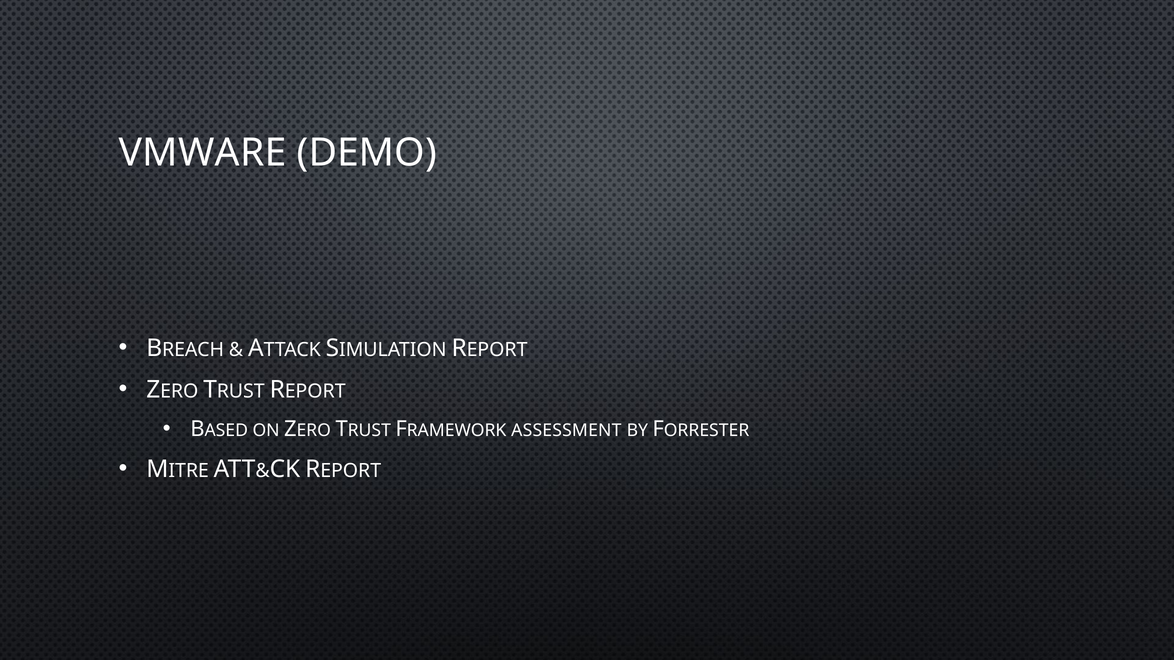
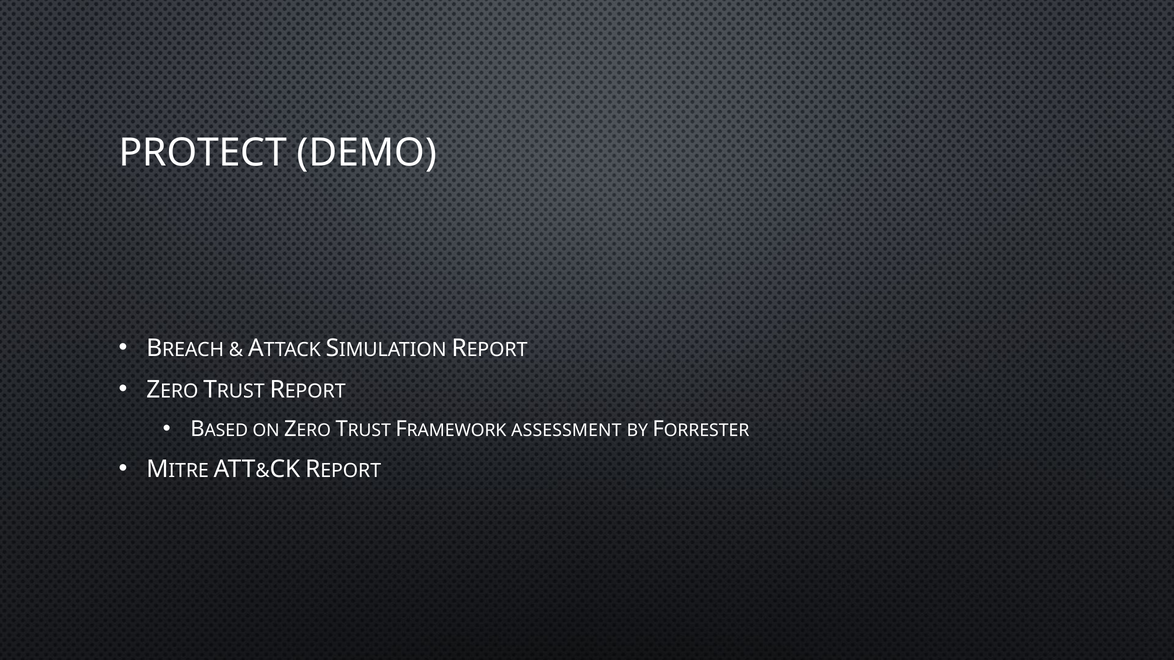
VMWARE: VMWARE -> PROTECT (203, 153)
